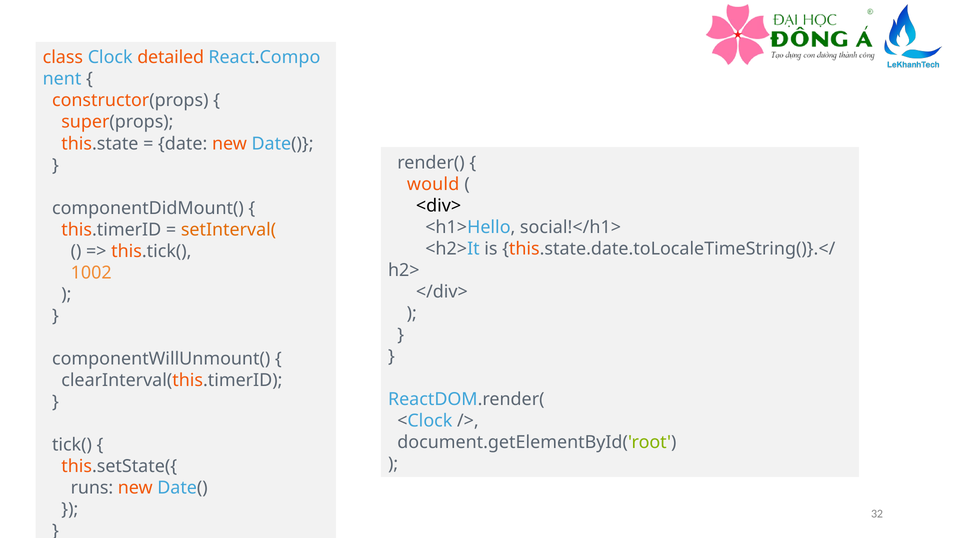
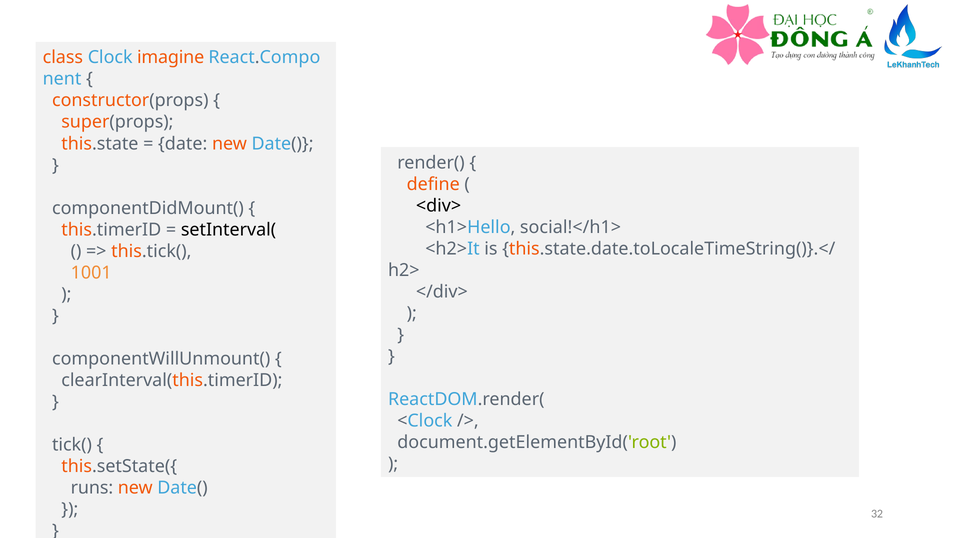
detailed: detailed -> imagine (171, 57)
would: would -> define (433, 184)
setInterval( colour: orange -> black (229, 230)
1002: 1002 -> 1001 (91, 273)
